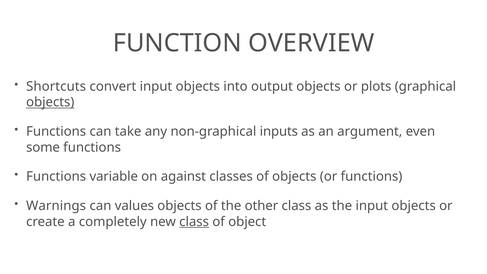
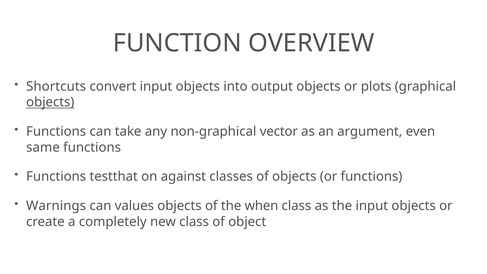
inputs: inputs -> vector (279, 132)
some: some -> same (43, 147)
variable: variable -> testthat (114, 177)
other: other -> when (261, 206)
class underline: present -> none (194, 222)
